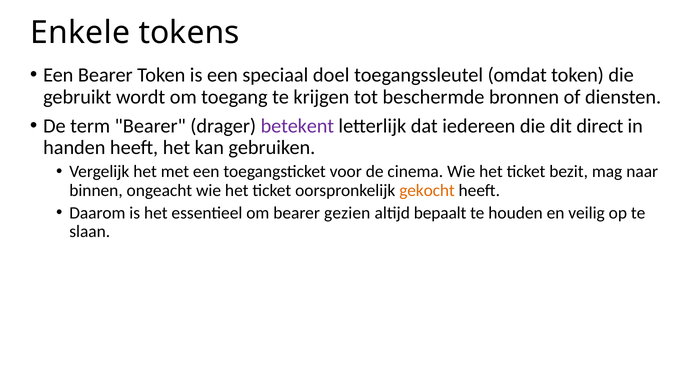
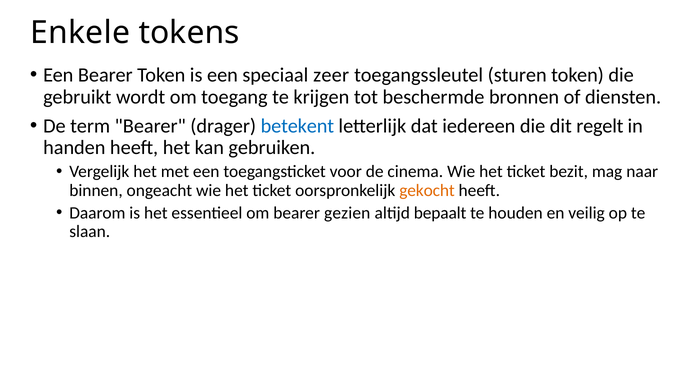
doel: doel -> zeer (331, 75)
omdat: omdat -> sturen (517, 75)
betekent colour: purple -> blue (297, 126)
direct: direct -> regelt (600, 126)
